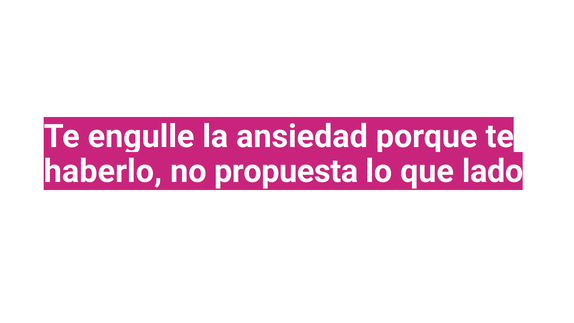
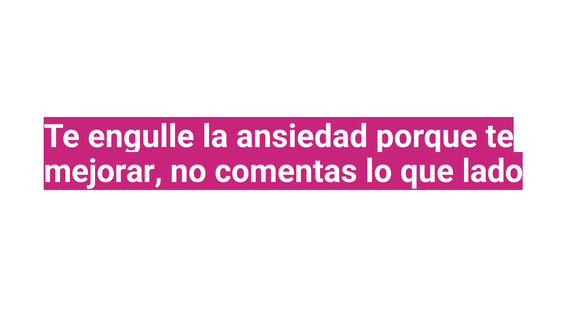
haberlo: haberlo -> mejorar (103, 171)
propuesta: propuesta -> comentas (286, 171)
